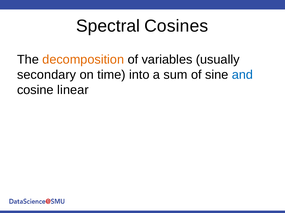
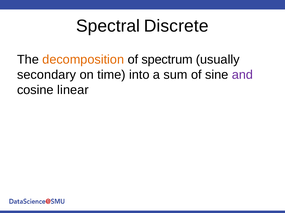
Cosines: Cosines -> Discrete (176, 26)
variables: variables -> spectrum (167, 60)
and colour: blue -> purple (242, 75)
